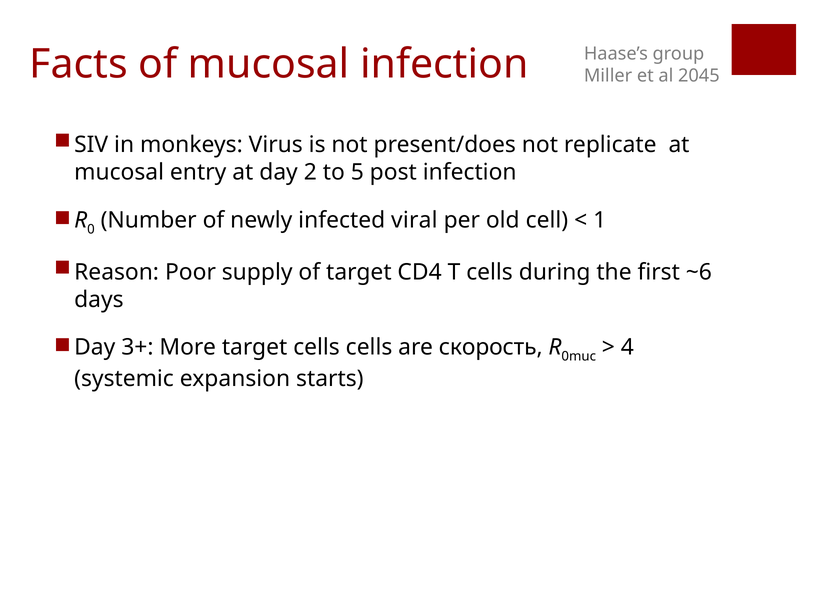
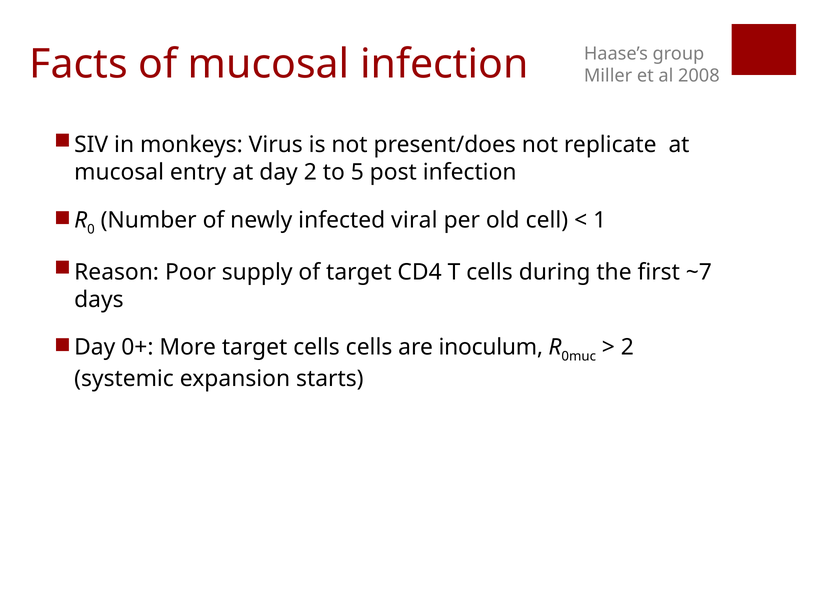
2045: 2045 -> 2008 (699, 75)
~6: ~6 -> ~7 (699, 272)
3+: 3+ -> 0+ (137, 347)
скорость: скорость -> inoculum (491, 347)
4: 4 -> 2 (627, 347)
